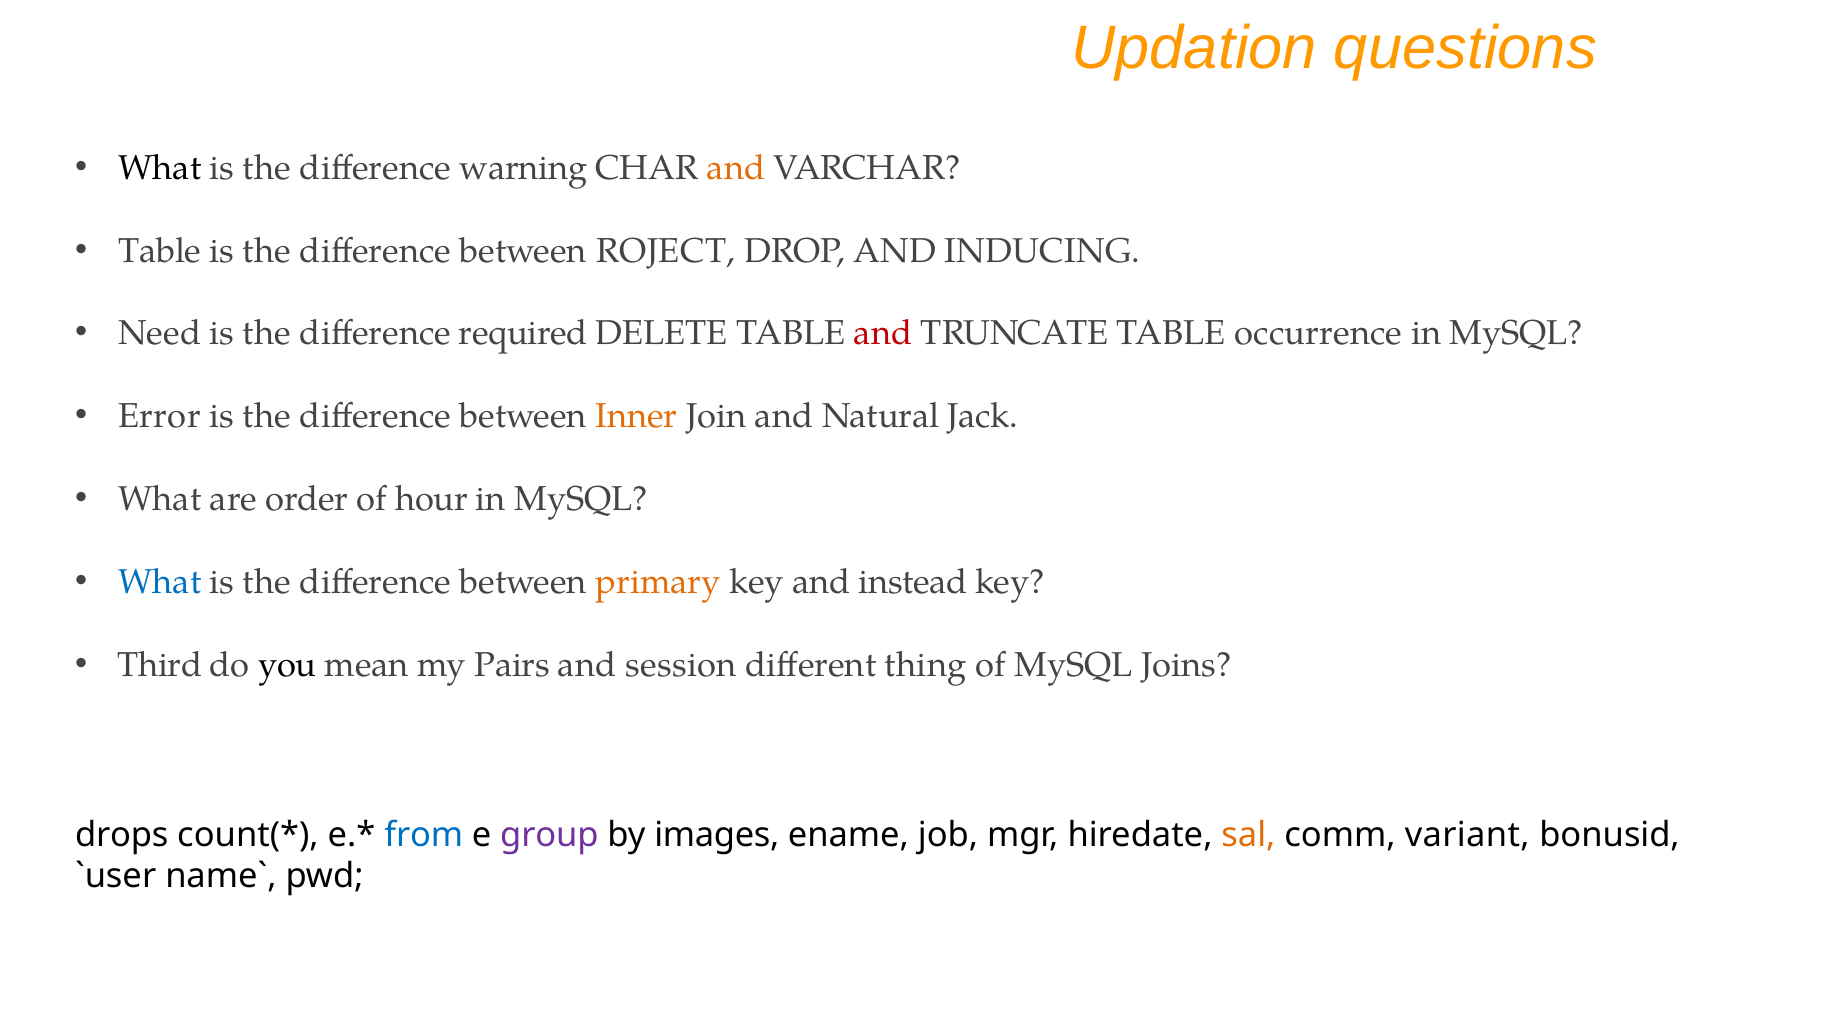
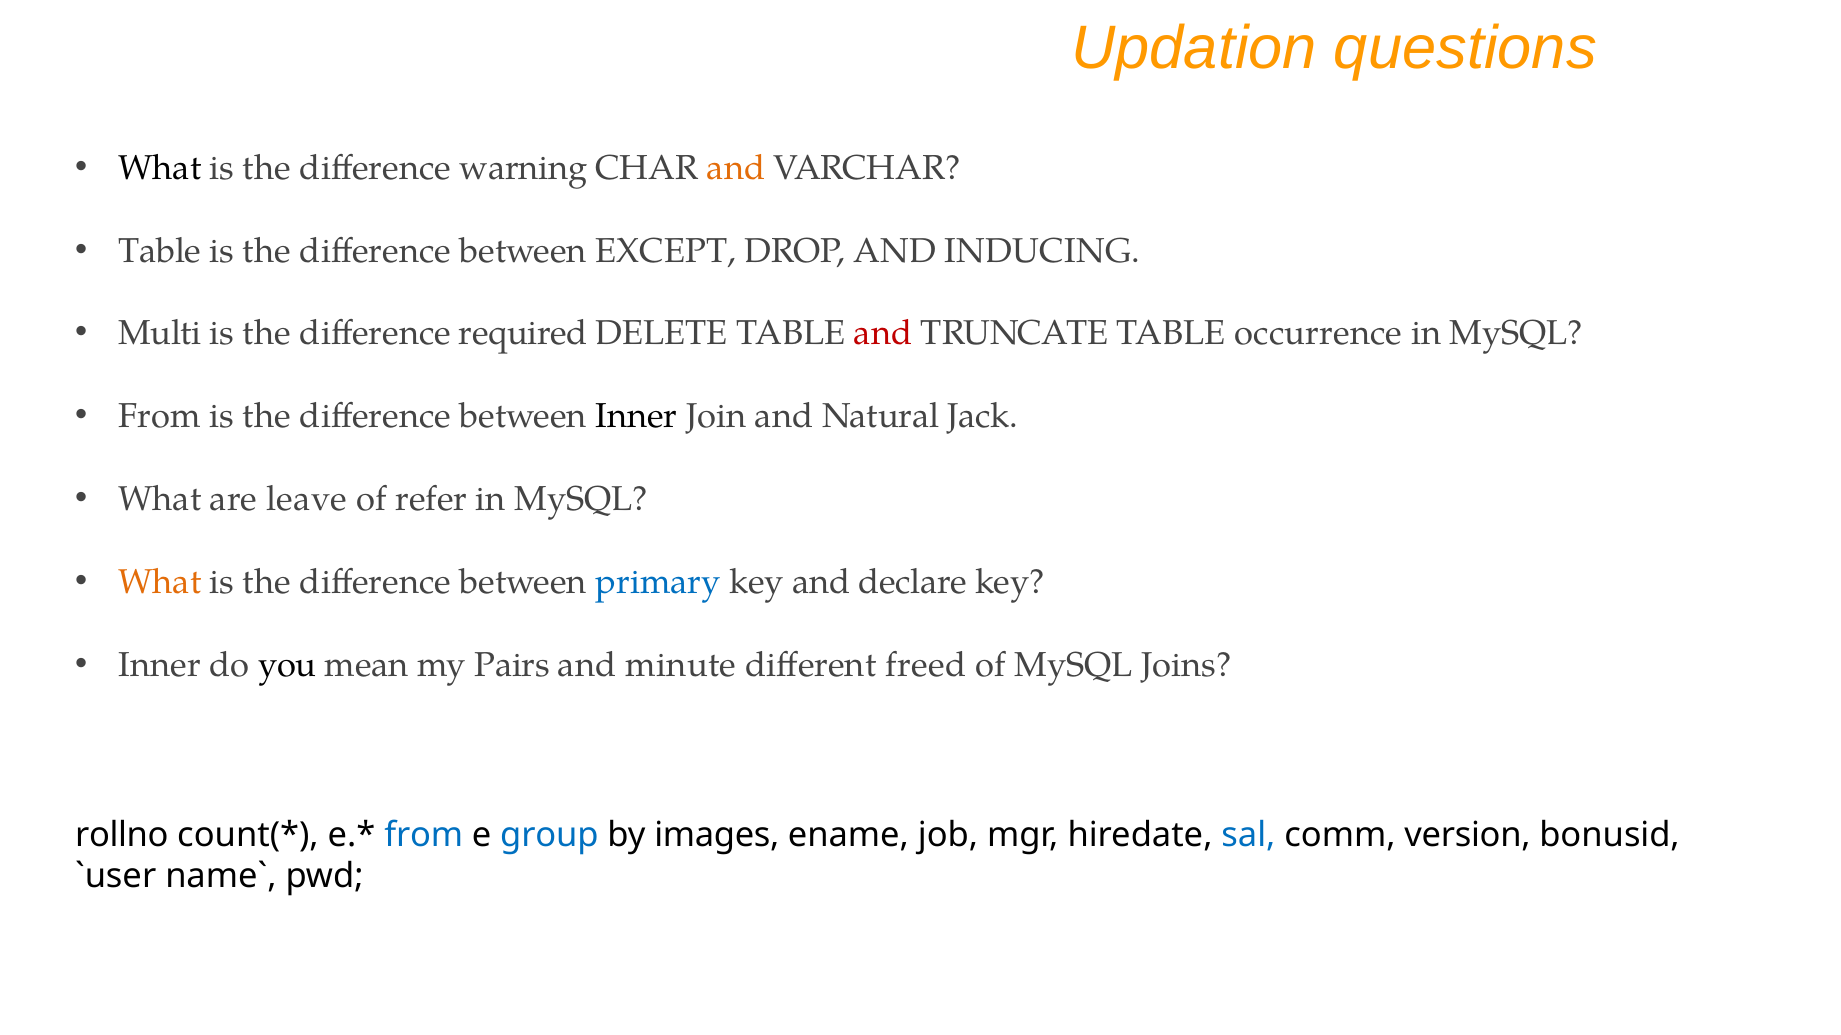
ROJECT: ROJECT -> EXCEPT (666, 251)
Need: Need -> Multi (160, 334)
Error: Error -> From (160, 416)
Inner colour: orange -> black (637, 416)
order: order -> leave (307, 499)
hour: hour -> refer (432, 499)
What colour: blue -> orange (160, 582)
primary colour: orange -> blue (658, 582)
instead: instead -> declare (913, 582)
Third: Third -> Inner (160, 665)
session: session -> minute (681, 665)
thing: thing -> freed (926, 665)
drops: drops -> rollno (122, 835)
group colour: purple -> blue (549, 835)
sal colour: orange -> blue (1248, 835)
variant: variant -> version (1468, 835)
